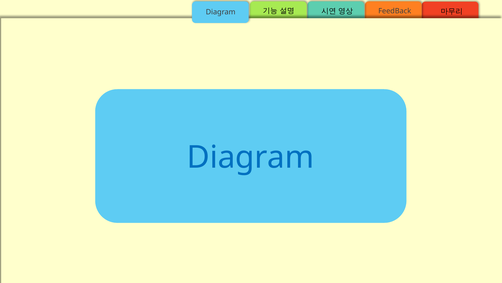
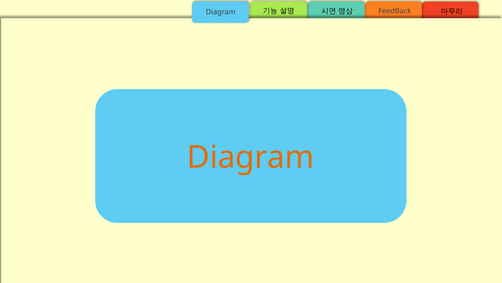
Diagram colour: blue -> orange (251, 157)
